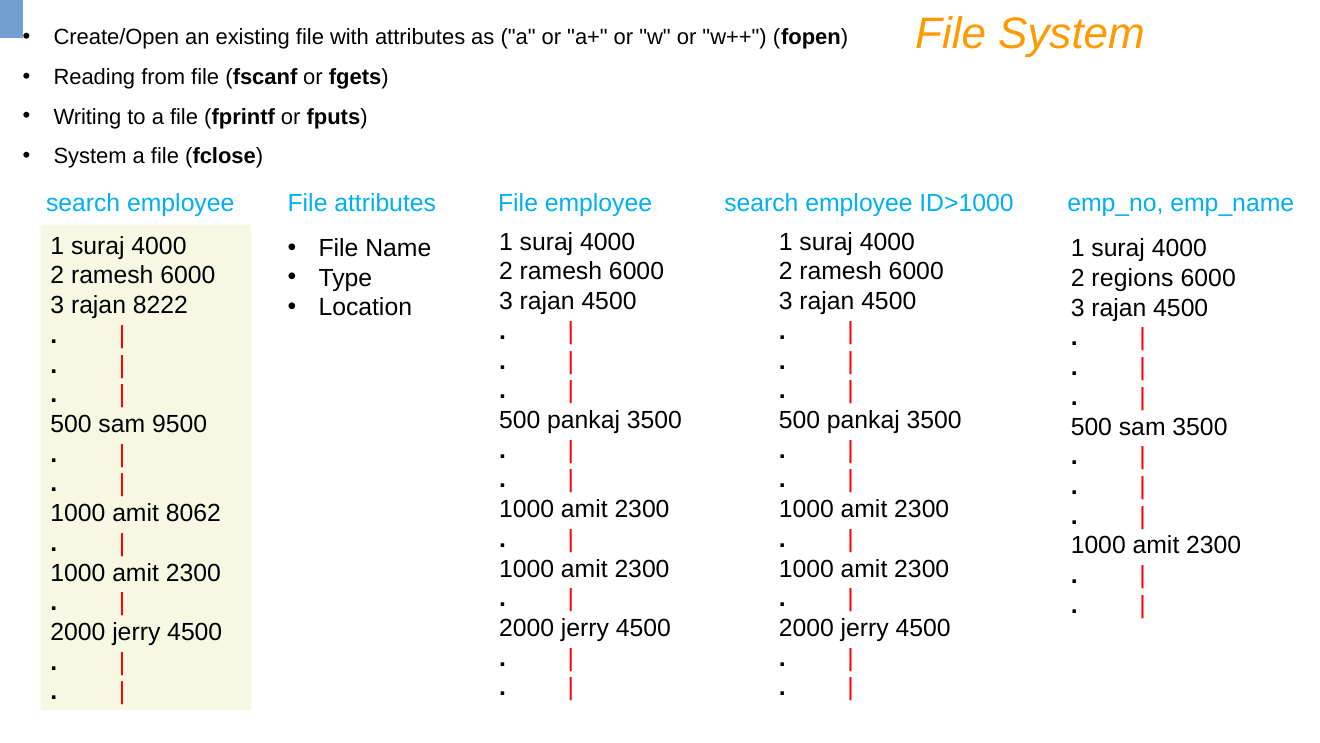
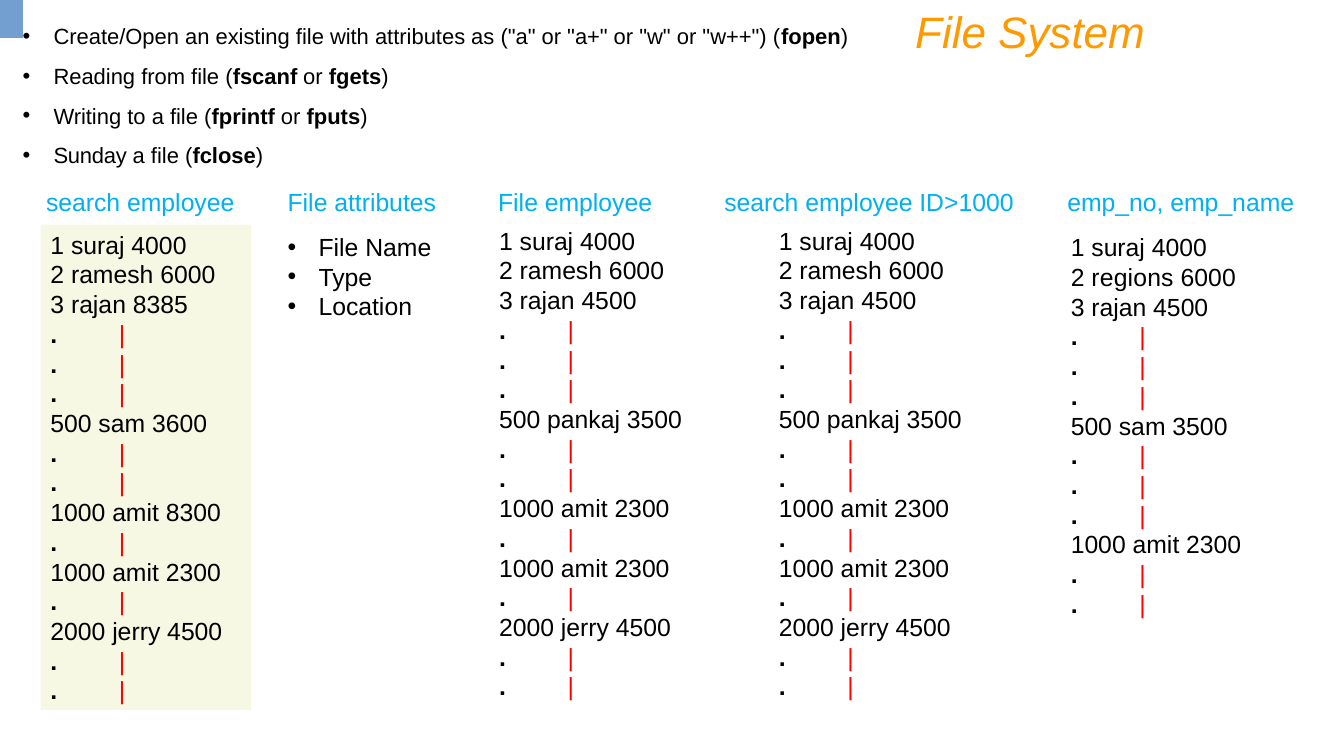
System: System -> Sunday (90, 156)
8222: 8222 -> 8385 (160, 305)
9500: 9500 -> 3600 (180, 424)
8062: 8062 -> 8300 (193, 513)
